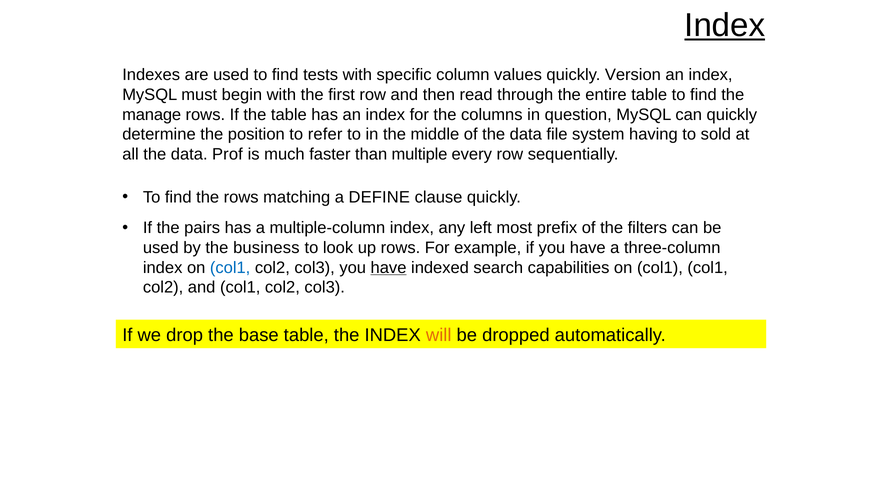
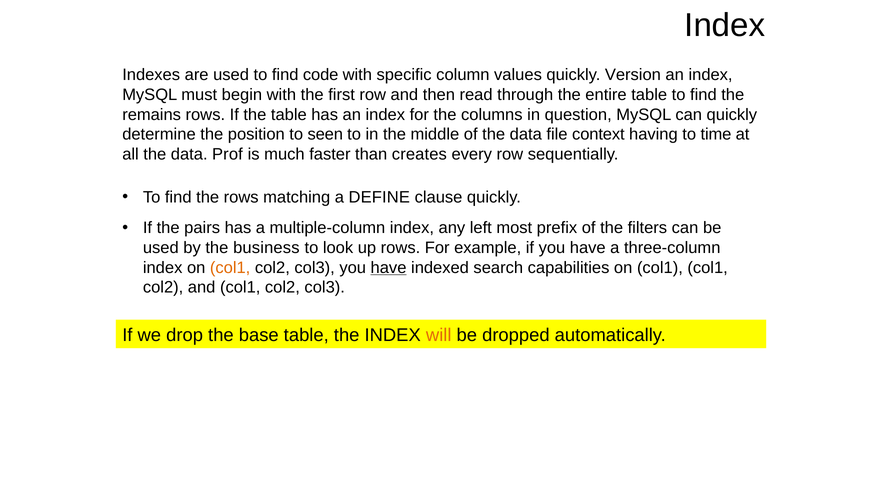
Index underline: present -> none (725, 25)
tests: tests -> code (321, 75)
manage: manage -> remains (152, 115)
refer: refer -> seen (325, 134)
system: system -> context (598, 134)
sold: sold -> time (716, 134)
multiple: multiple -> creates (419, 154)
col1 colour: blue -> orange (230, 268)
